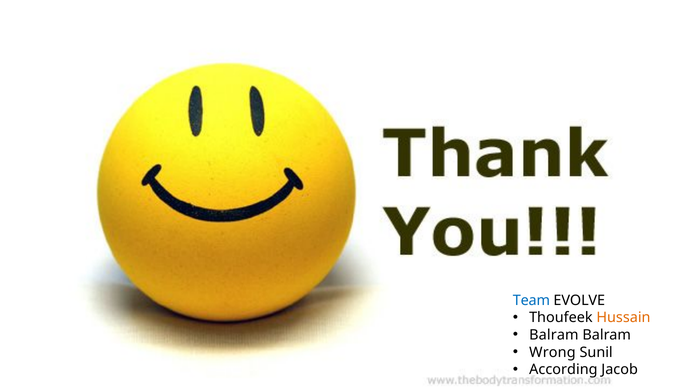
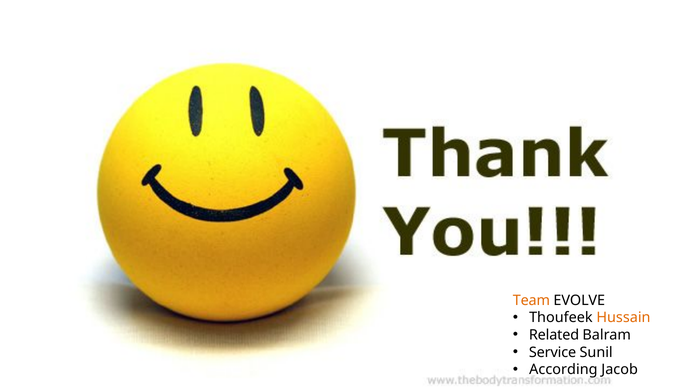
Team colour: blue -> orange (531, 300)
Balram: Balram -> Related (554, 335)
Wrong: Wrong -> Service (553, 352)
